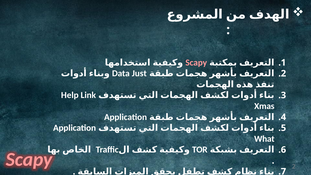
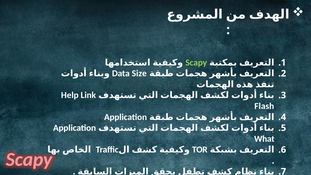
Scapy colour: pink -> light green (196, 63)
Just: Just -> Size (139, 73)
Xmas: Xmas -> Flash (264, 106)
